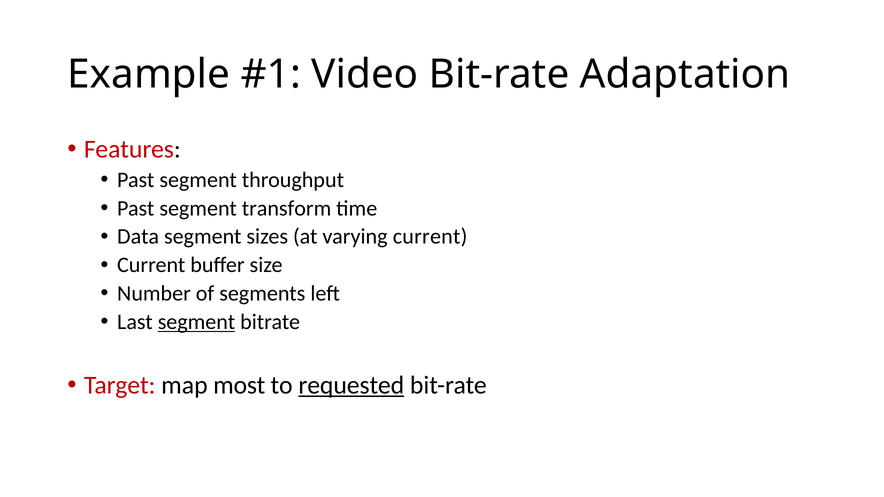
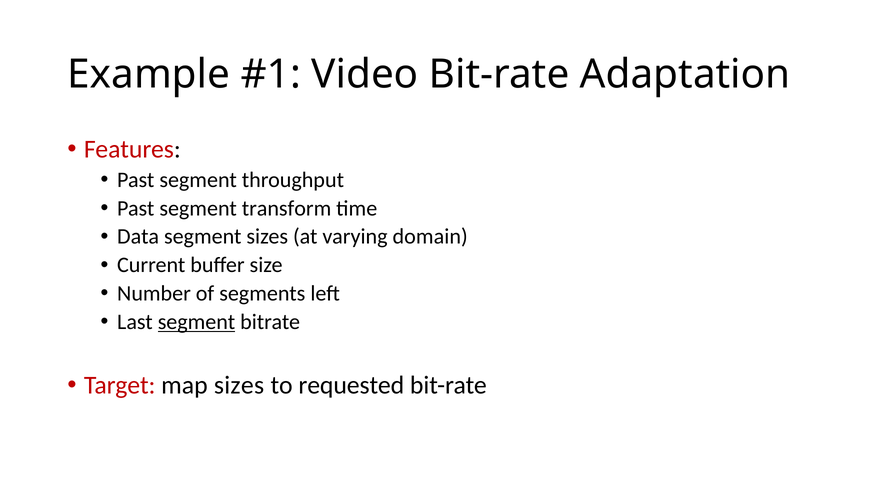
varying current: current -> domain (430, 237)
map most: most -> sizes (239, 386)
requested underline: present -> none (351, 386)
